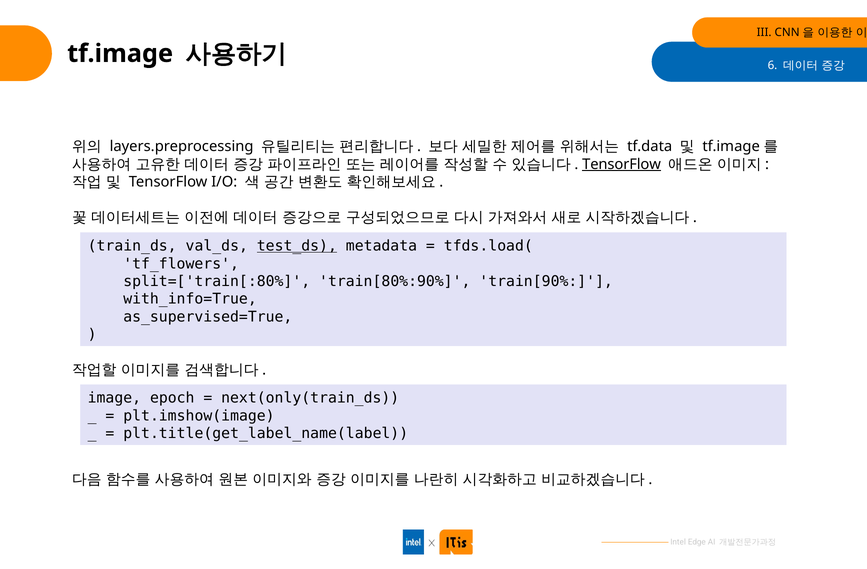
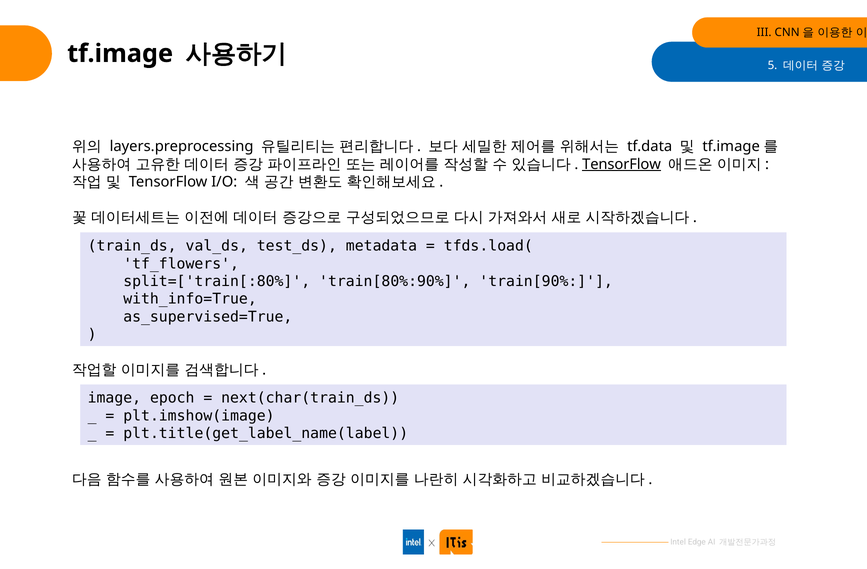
6: 6 -> 5 (772, 65)
test_ds underline: present -> none (297, 246)
next(only(train_ds: next(only(train_ds -> next(char(train_ds (310, 398)
